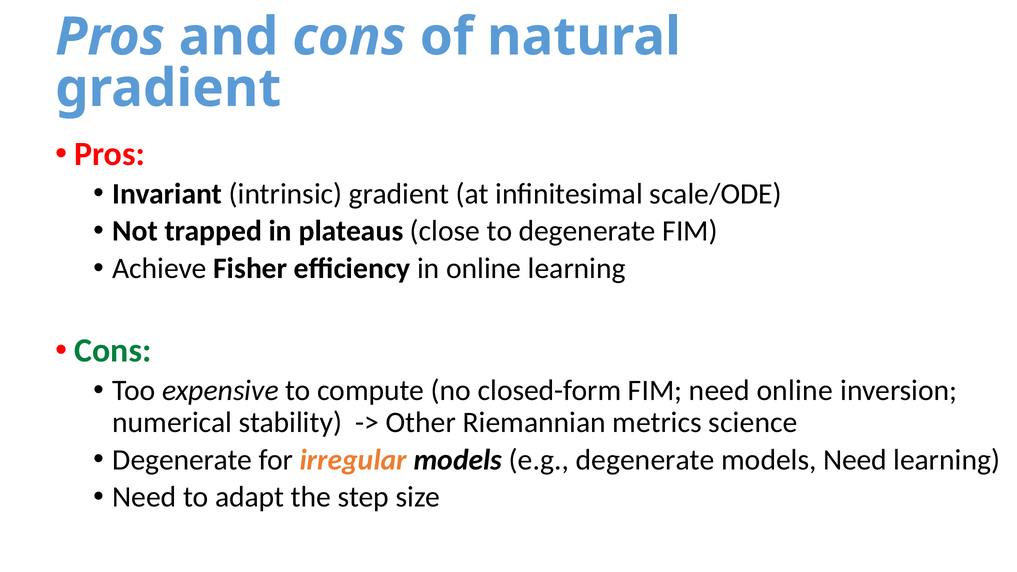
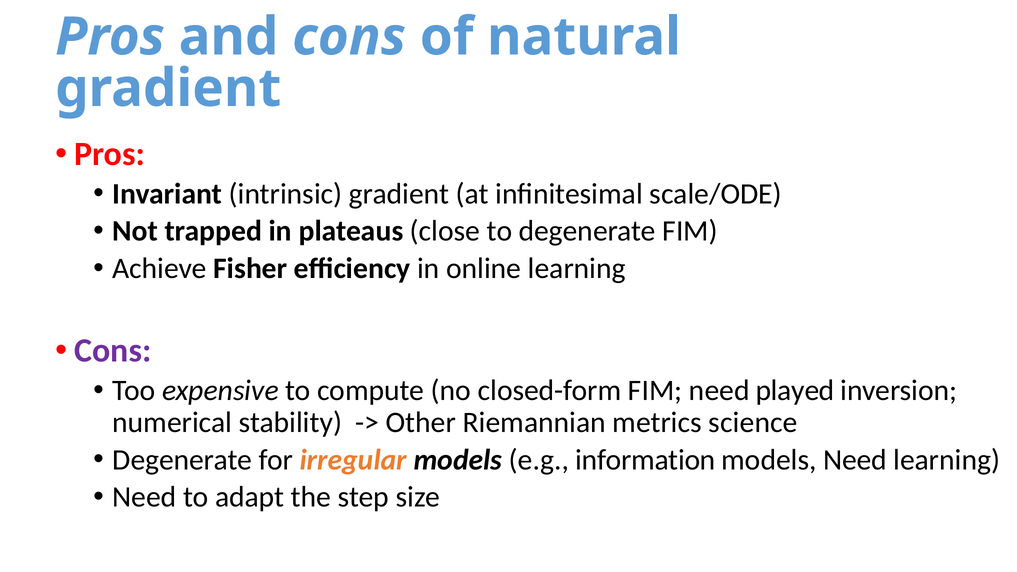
Cons colour: green -> purple (113, 351)
need online: online -> played (795, 390)
e.g degenerate: degenerate -> information (645, 460)
